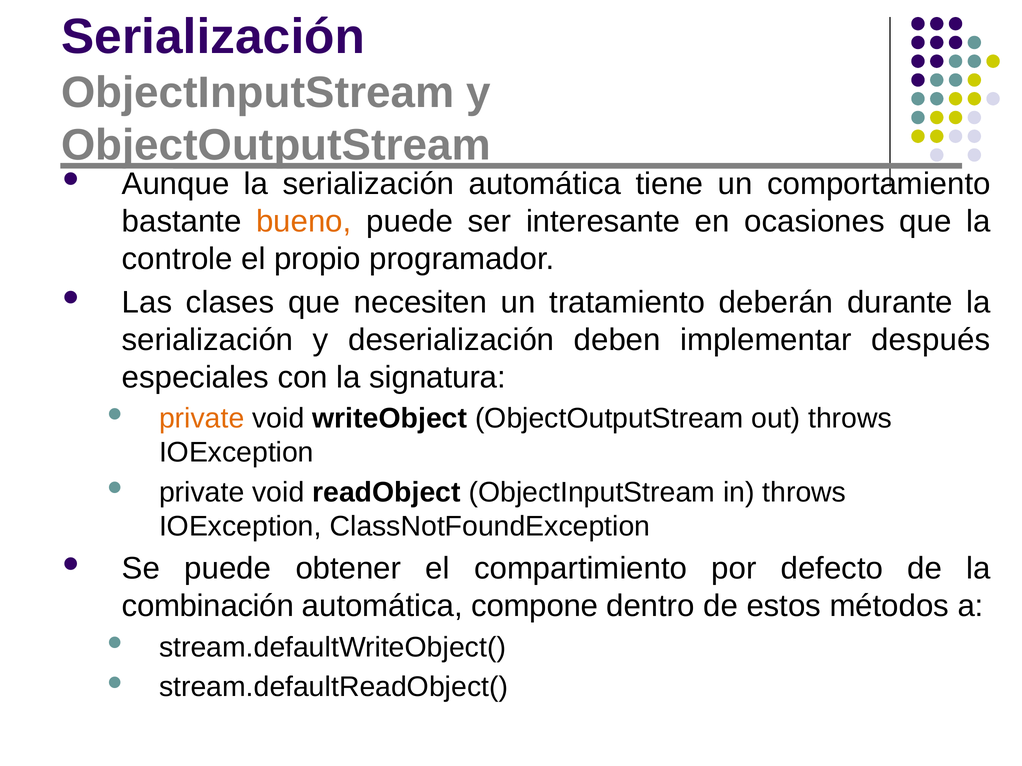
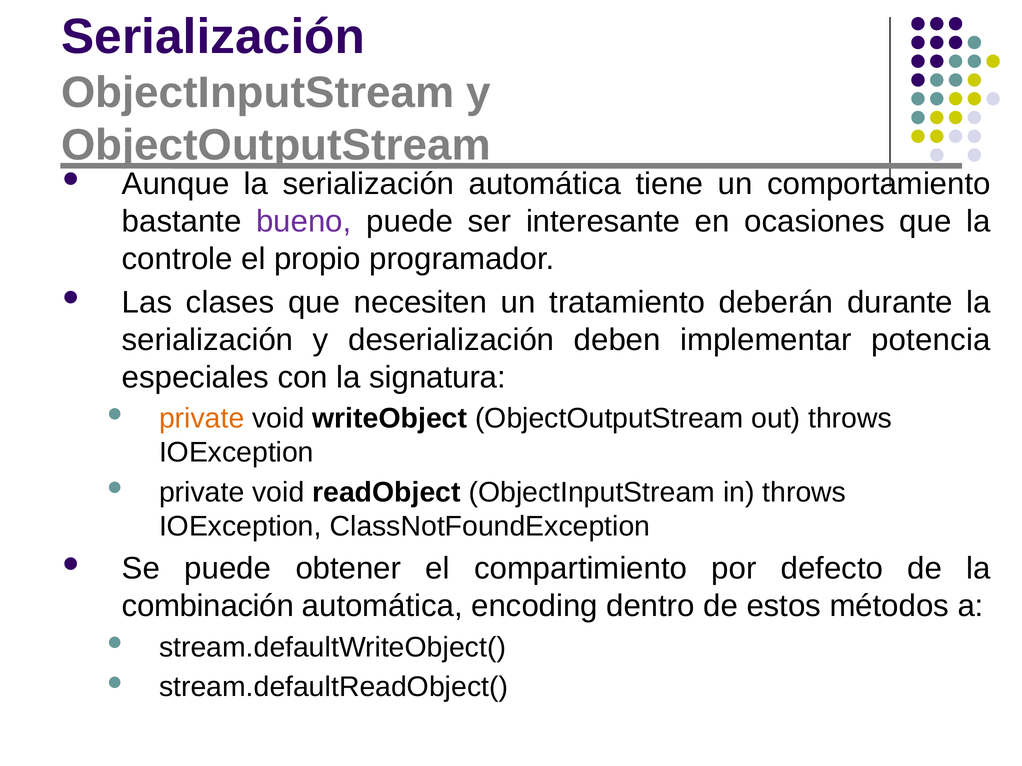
bueno colour: orange -> purple (304, 221)
después: después -> potencia (931, 340)
compone: compone -> encoding (535, 606)
